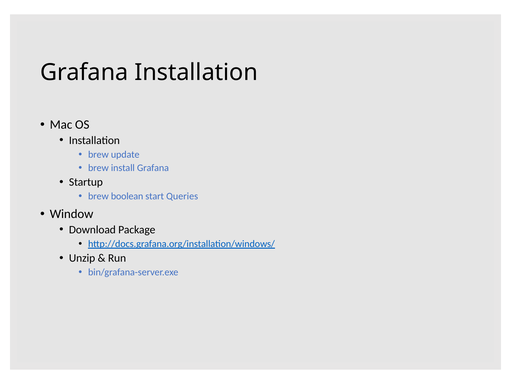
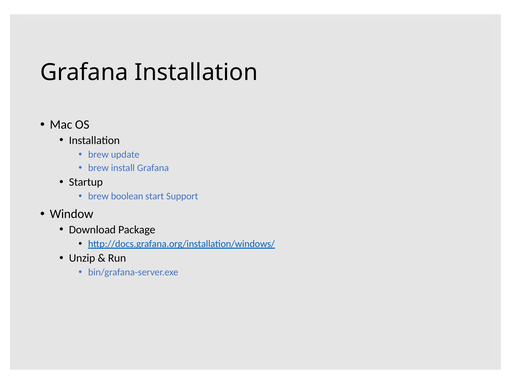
Queries: Queries -> Support (182, 196)
